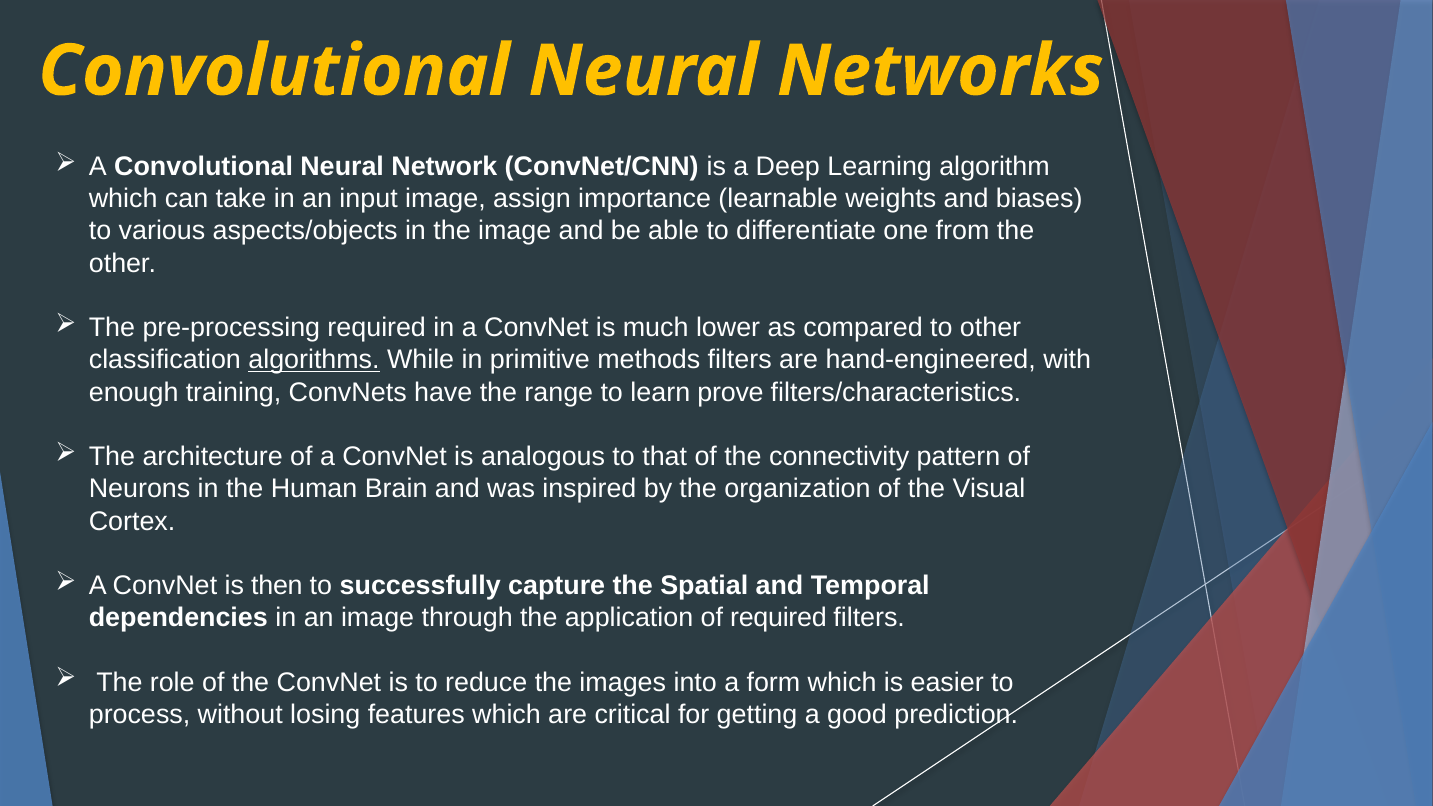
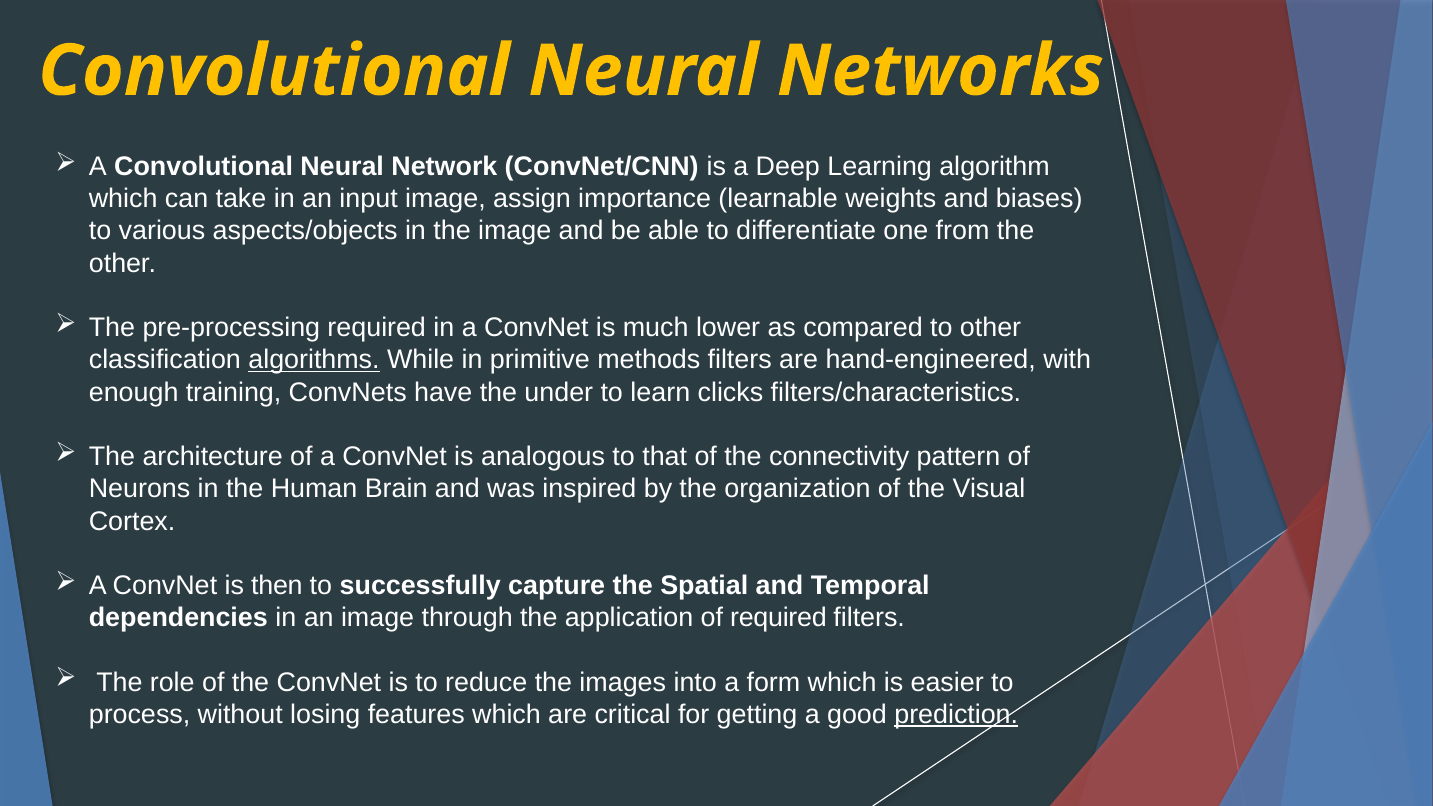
range: range -> under (559, 392)
prove: prove -> clicks (730, 392)
prediction underline: none -> present (956, 715)
